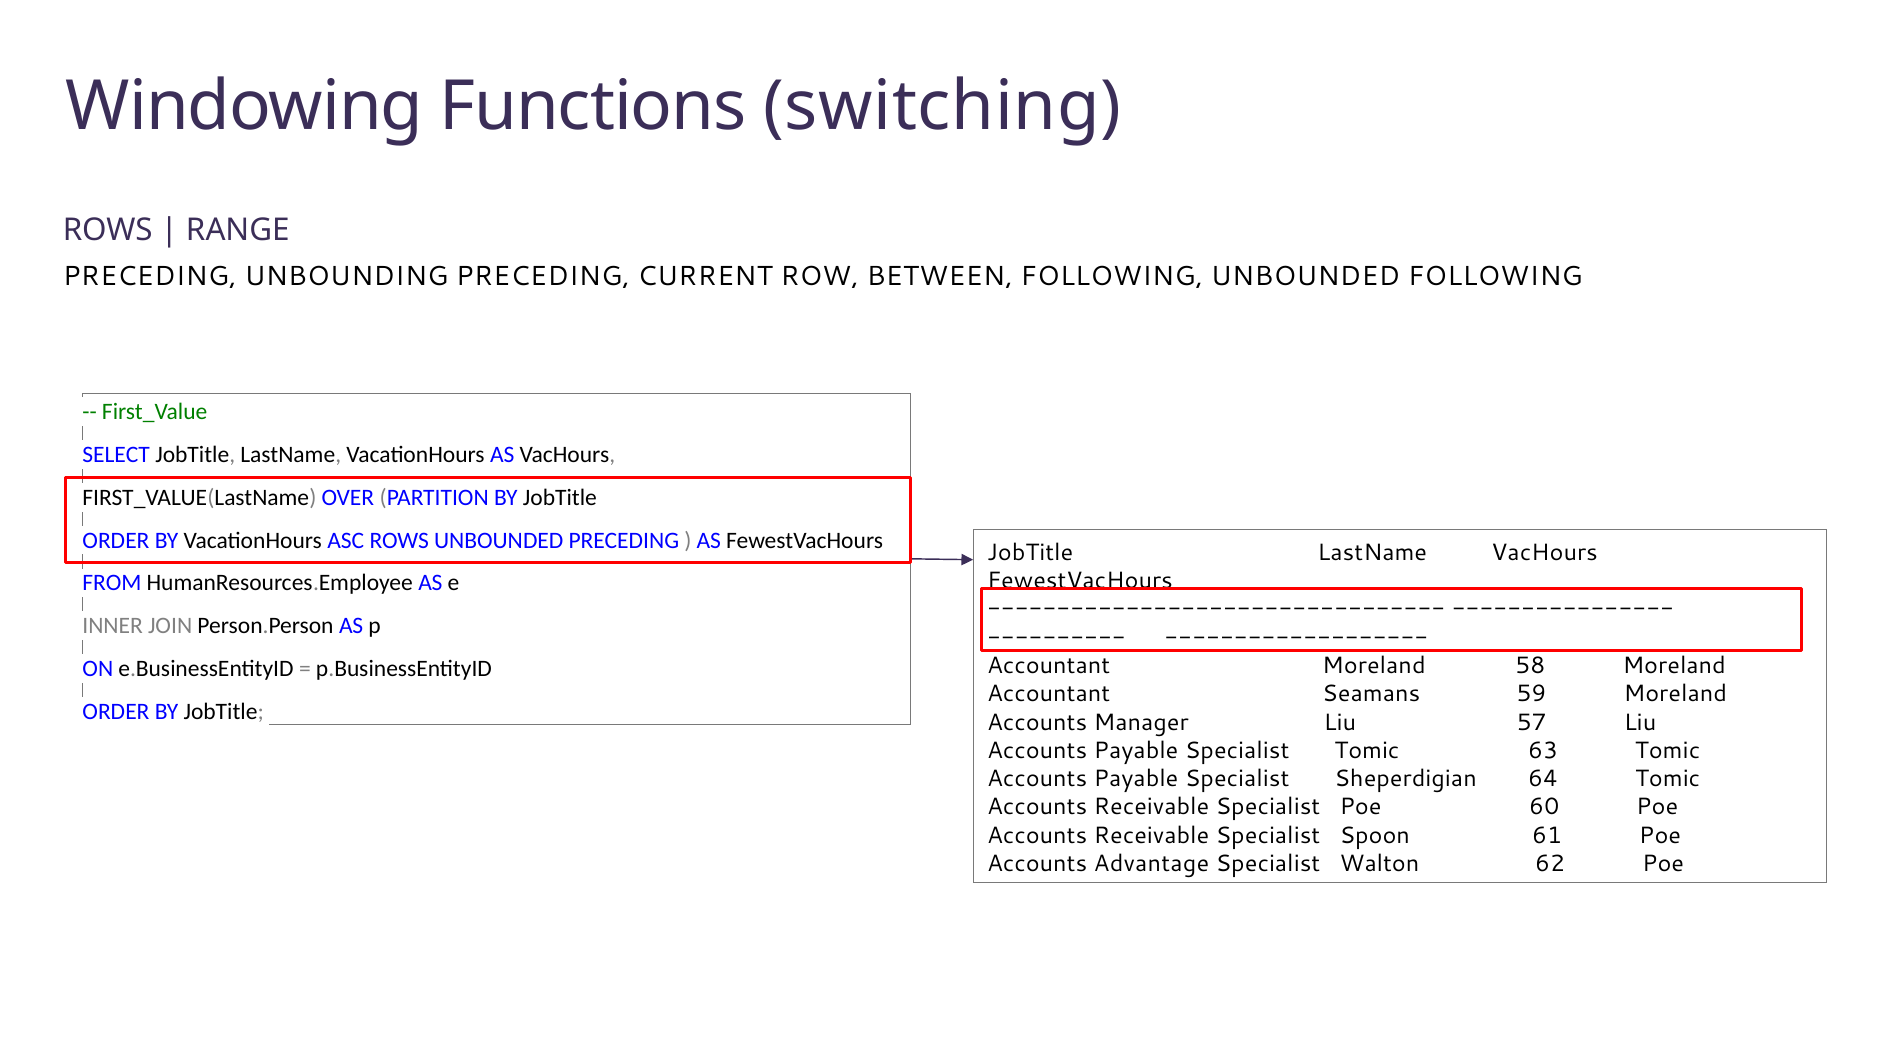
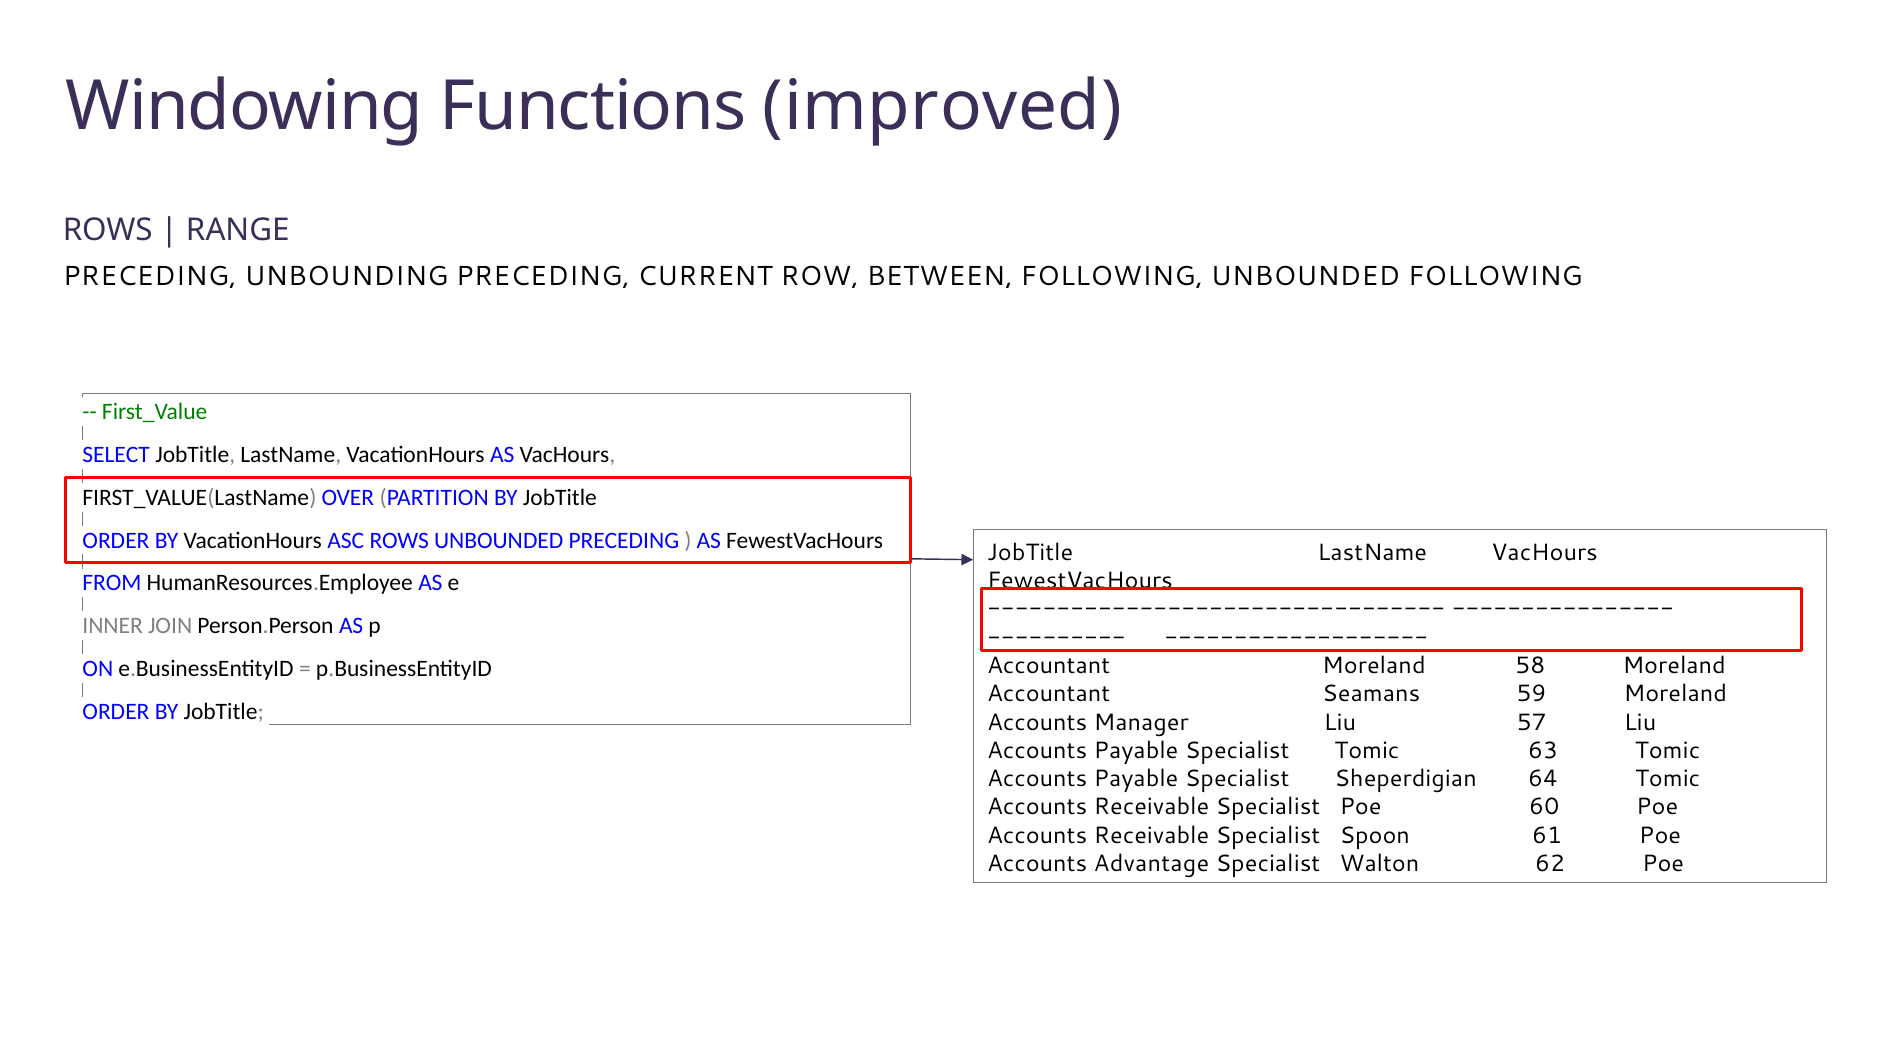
switching: switching -> improved (942, 106)
